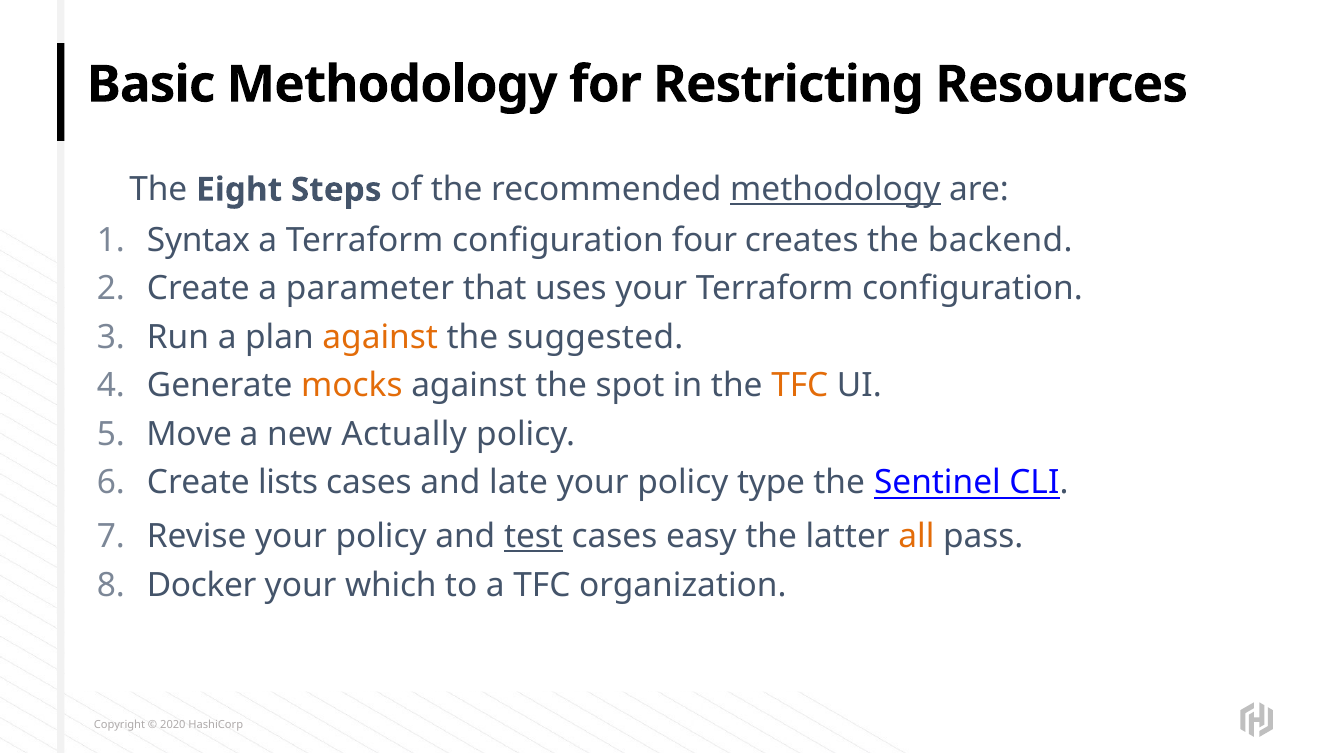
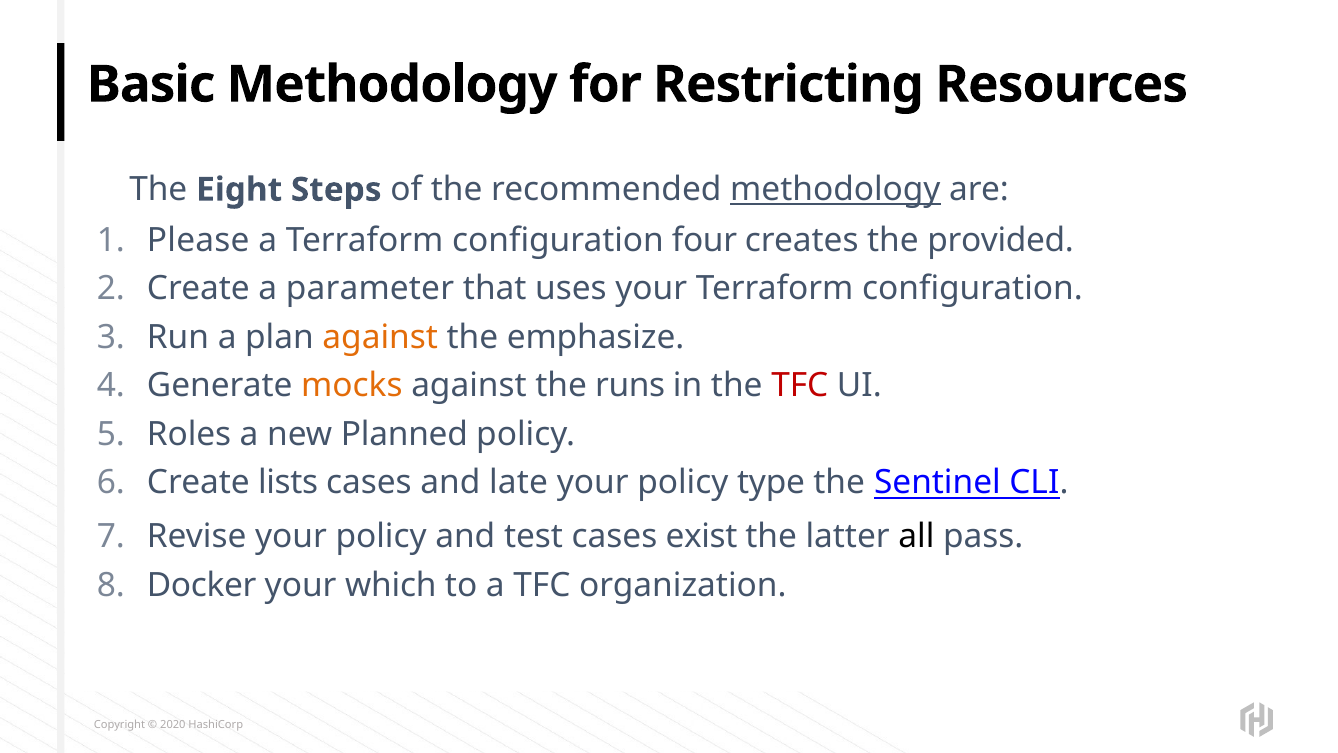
Syntax: Syntax -> Please (198, 240)
backend: backend -> provided (1001, 240)
suggested: suggested -> emphasize (596, 337)
spot: spot -> runs (630, 386)
TFC colour: orange -> red (800, 386)
Move: Move -> Roles (189, 434)
Actually: Actually -> Planned (404, 434)
test underline: present -> none (534, 537)
easy: easy -> exist (701, 537)
all colour: orange -> black (916, 537)
